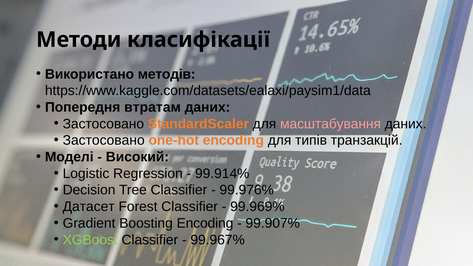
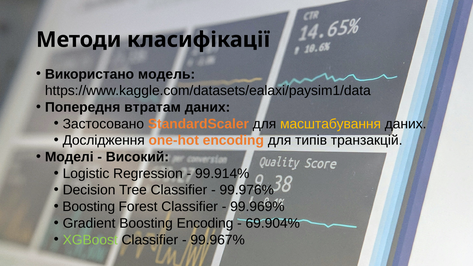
методів: методів -> модель (167, 74)
масштабування colour: pink -> yellow (331, 124)
Застосовано: Застосовано -> Дослідження (104, 140)
Датасет: Датасет -> Boosting (89, 207)
99.907%: 99.907% -> 69.904% (273, 223)
